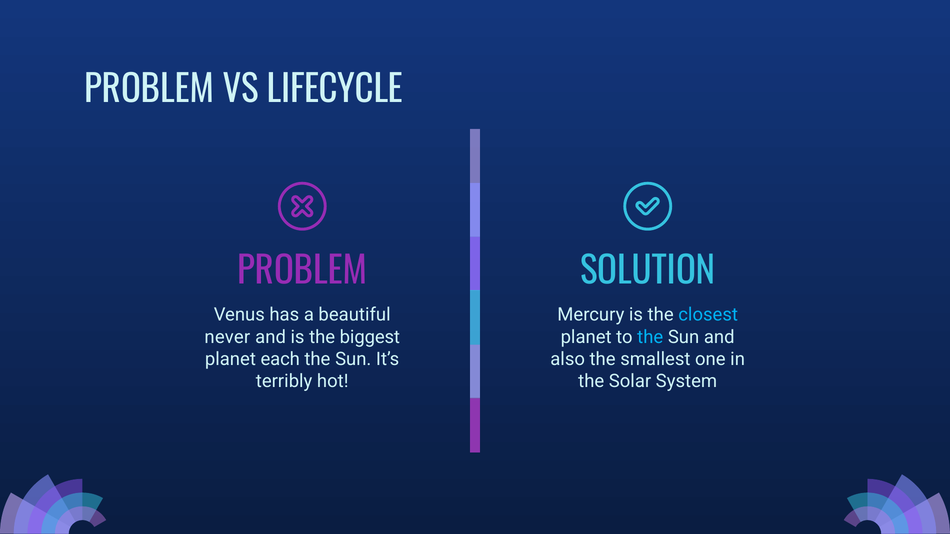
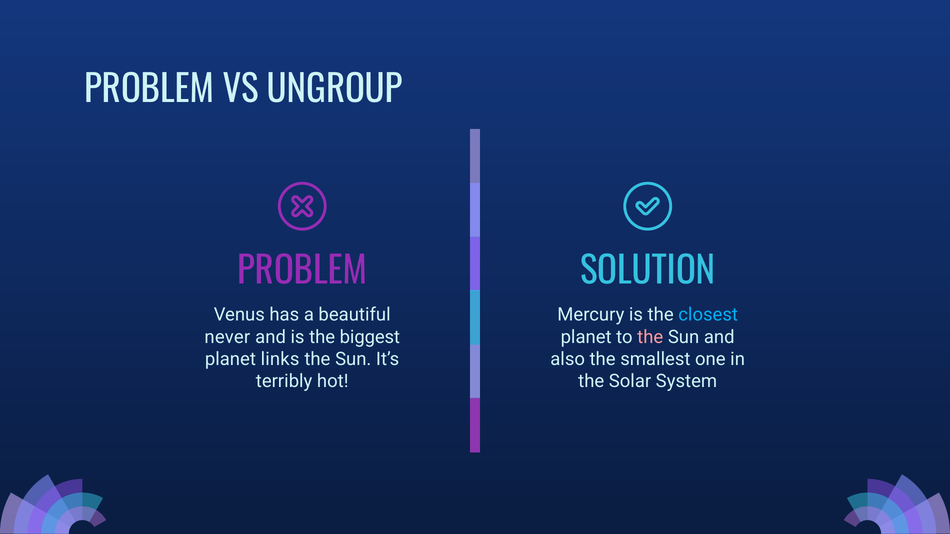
LIFECYCLE: LIFECYCLE -> UNGROUP (335, 90)
the colour: light blue -> pink (650, 337)
each: each -> links (280, 359)
